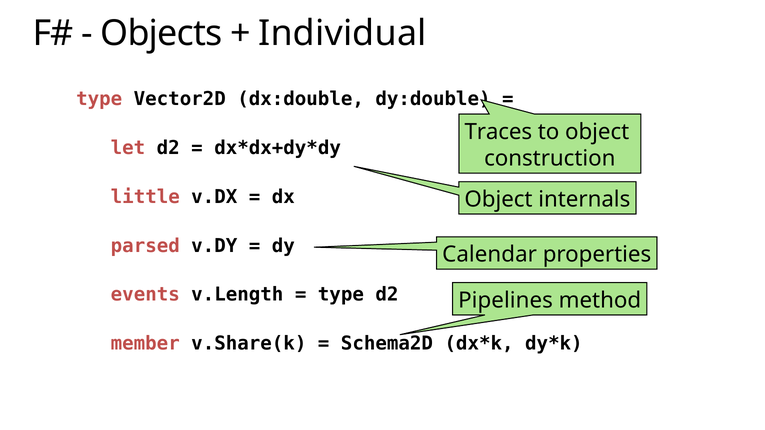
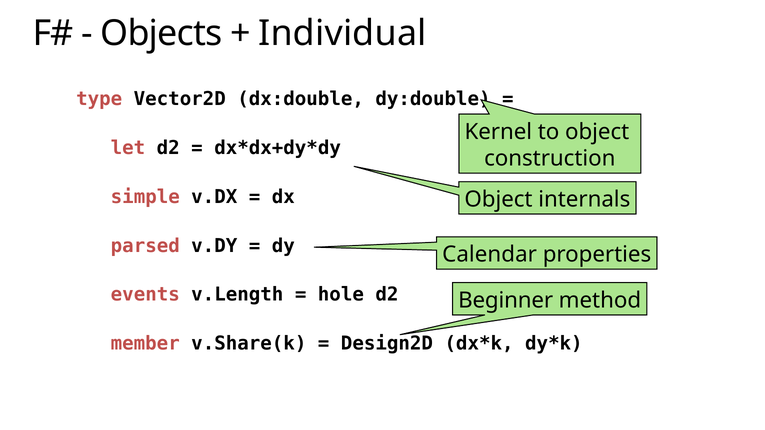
Traces: Traces -> Kernel (498, 132)
little: little -> simple (145, 197)
type: type -> hole (341, 295)
Pipelines: Pipelines -> Beginner (506, 300)
Schema2D: Schema2D -> Design2D (387, 344)
